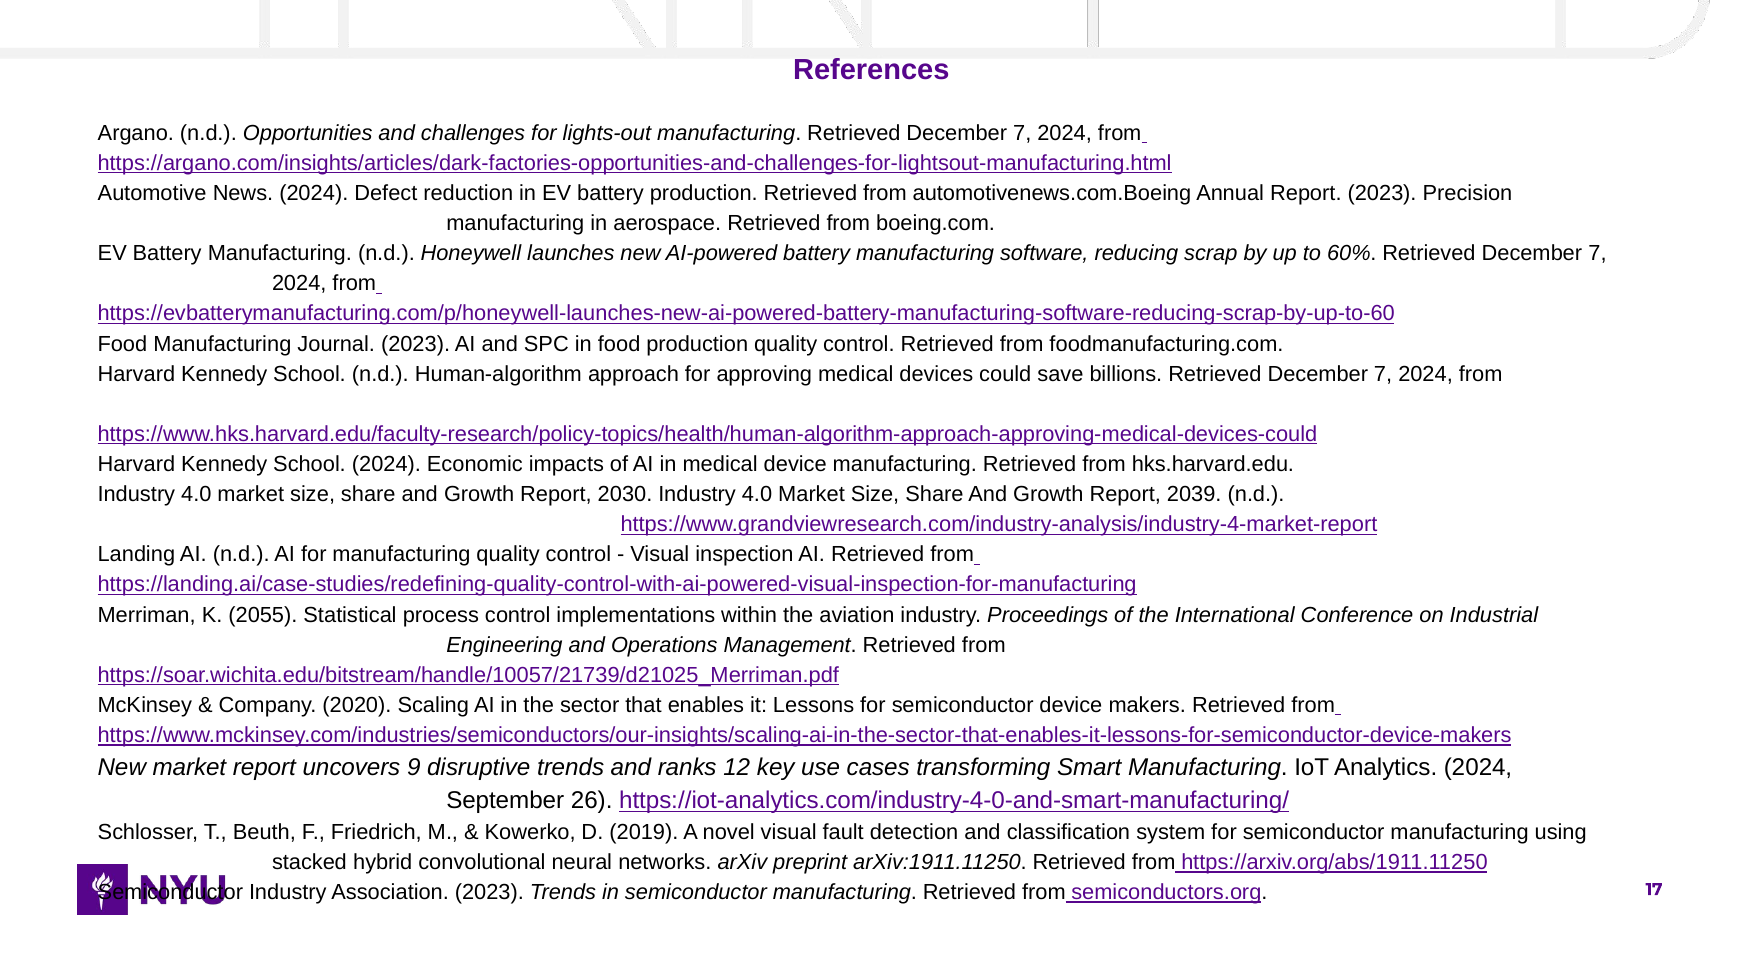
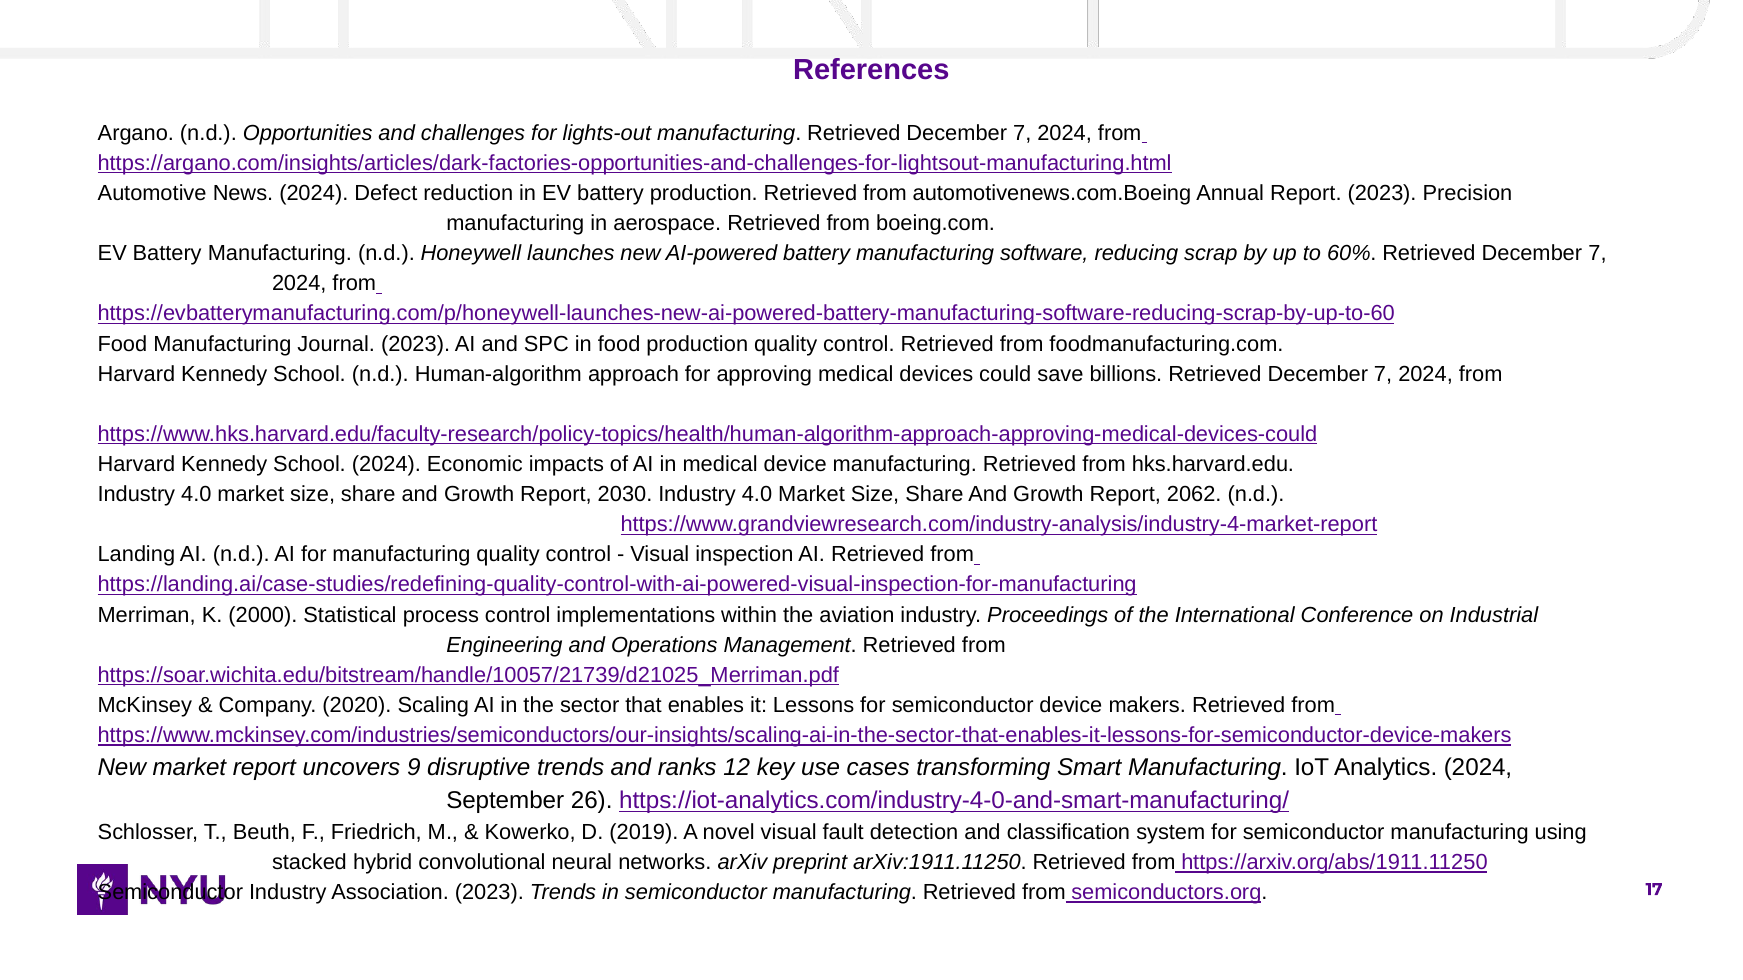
2039: 2039 -> 2062 (1194, 495)
2055: 2055 -> 2000 (263, 615)
